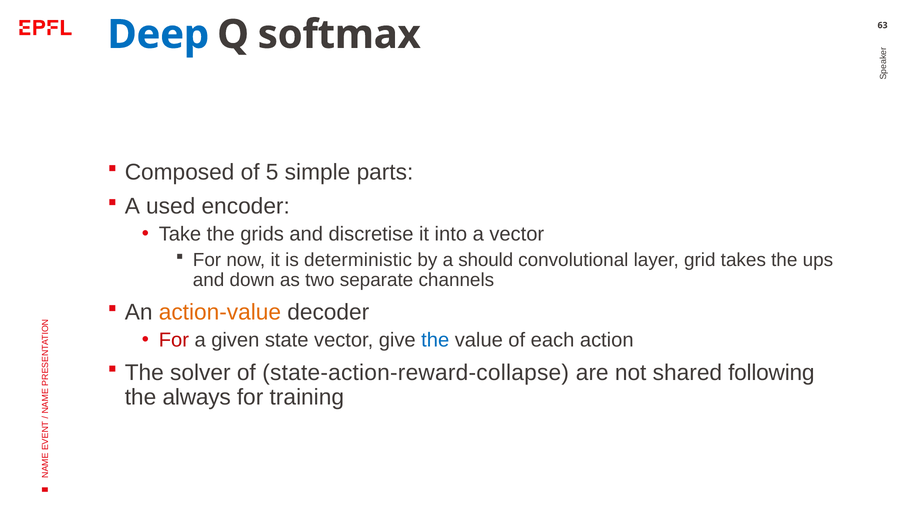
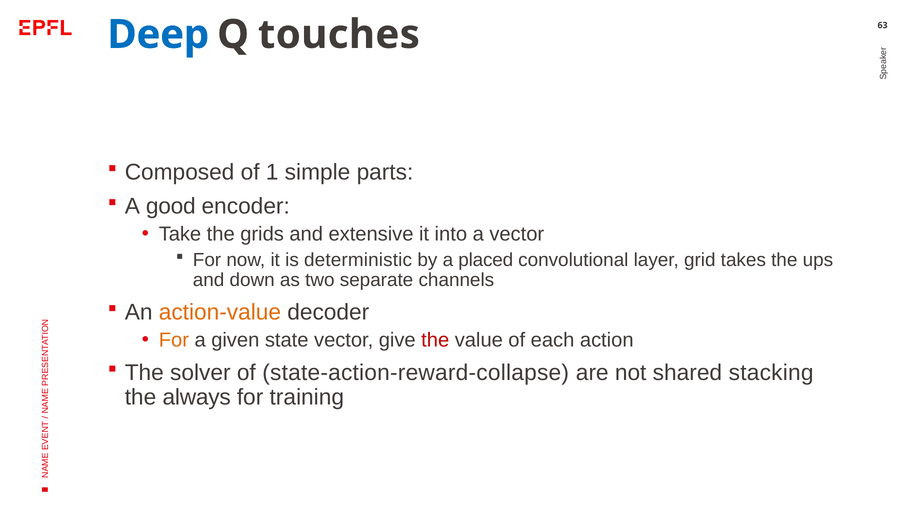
softmax: softmax -> touches (339, 35)
5: 5 -> 1 (272, 172)
used: used -> good (171, 206)
discretise: discretise -> extensive (371, 234)
should: should -> placed (486, 260)
For colour: red -> orange (174, 340)
the colour: blue -> red (435, 340)
following: following -> stacking (771, 373)
